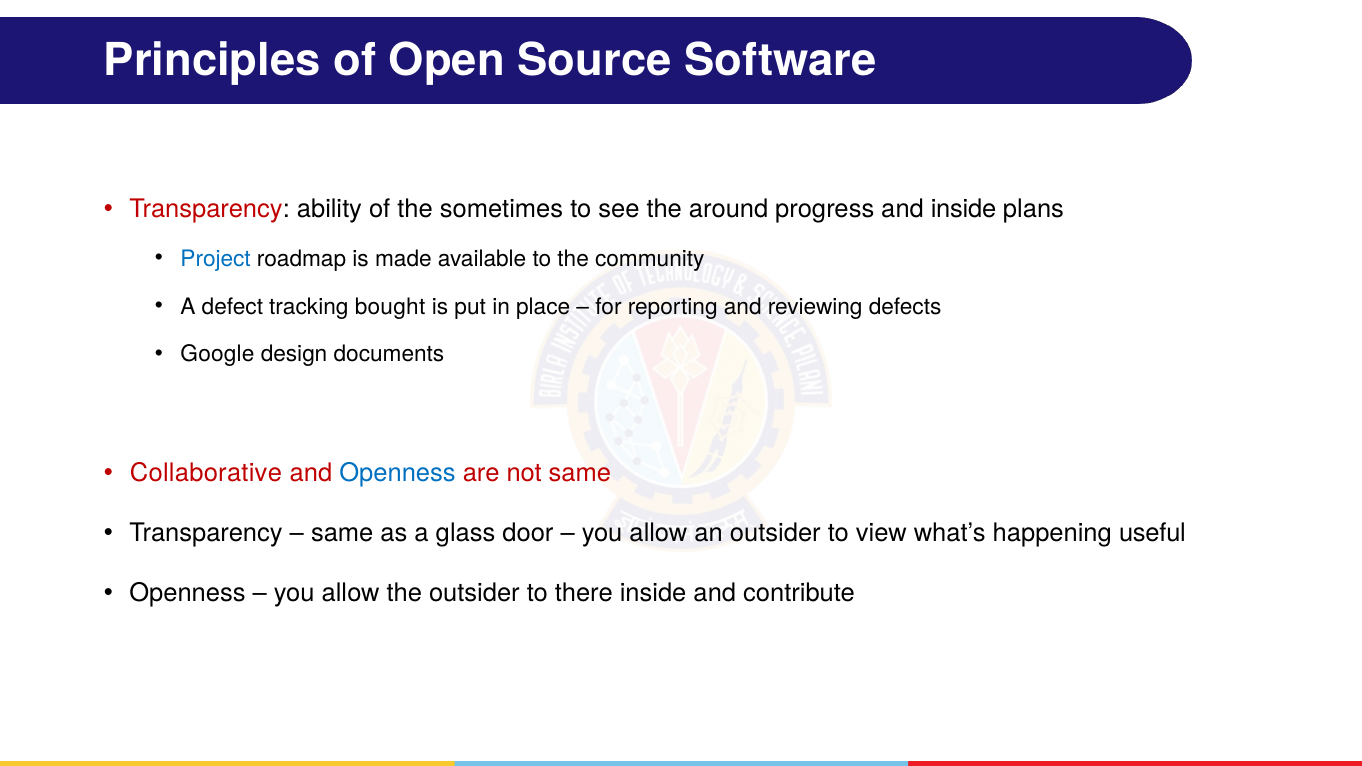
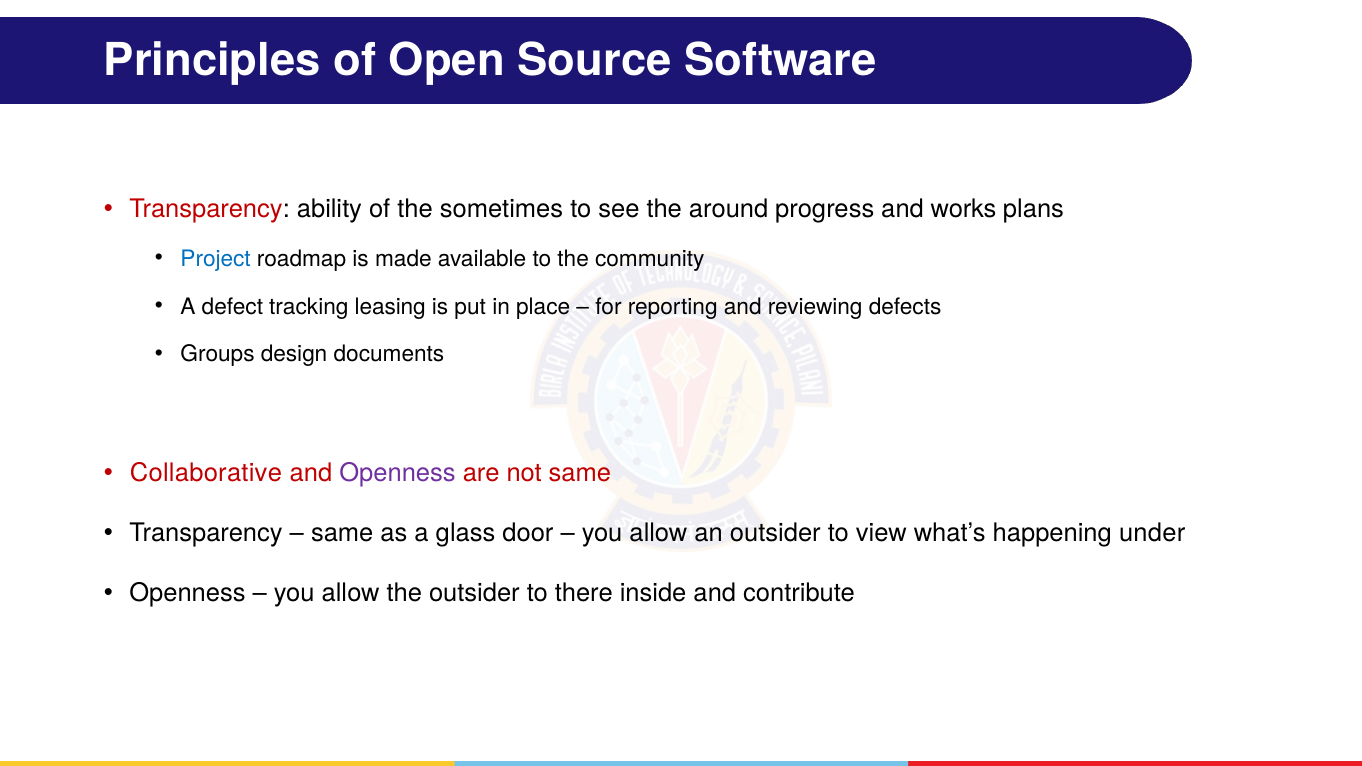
and inside: inside -> works (964, 209)
bought: bought -> leasing (390, 307)
Google: Google -> Groups (218, 354)
Openness colour: blue -> purple (398, 473)
useful: useful -> under (1152, 533)
